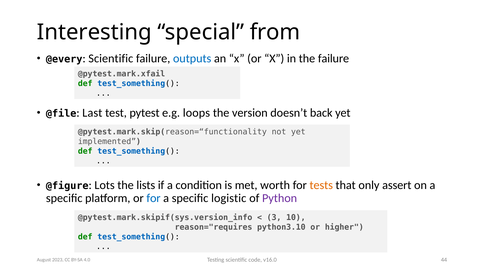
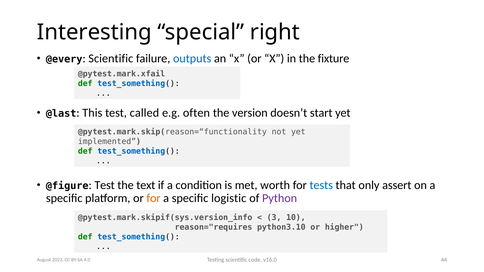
from: from -> right (275, 32)
the failure: failure -> fixture (334, 59)
@file: @file -> @last (61, 114)
Last: Last -> This (92, 113)
pytest: pytest -> called (144, 113)
loops: loops -> often (196, 113)
back: back -> start (321, 113)
Lots: Lots -> Test (105, 185)
lists: lists -> text (146, 185)
tests colour: orange -> blue (321, 185)
for colour: blue -> orange (154, 198)
